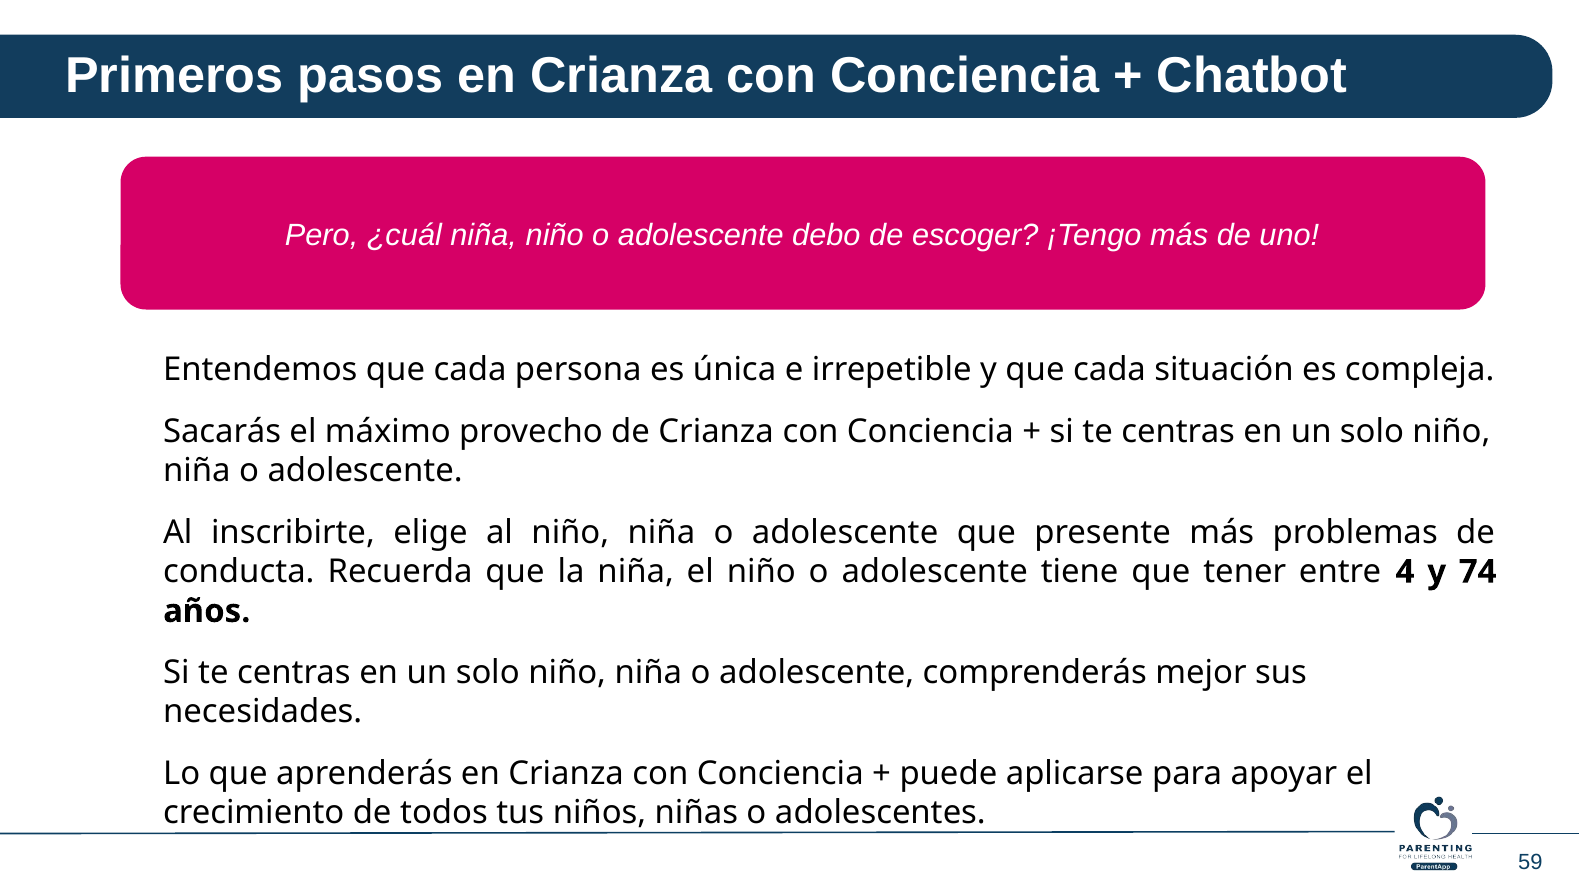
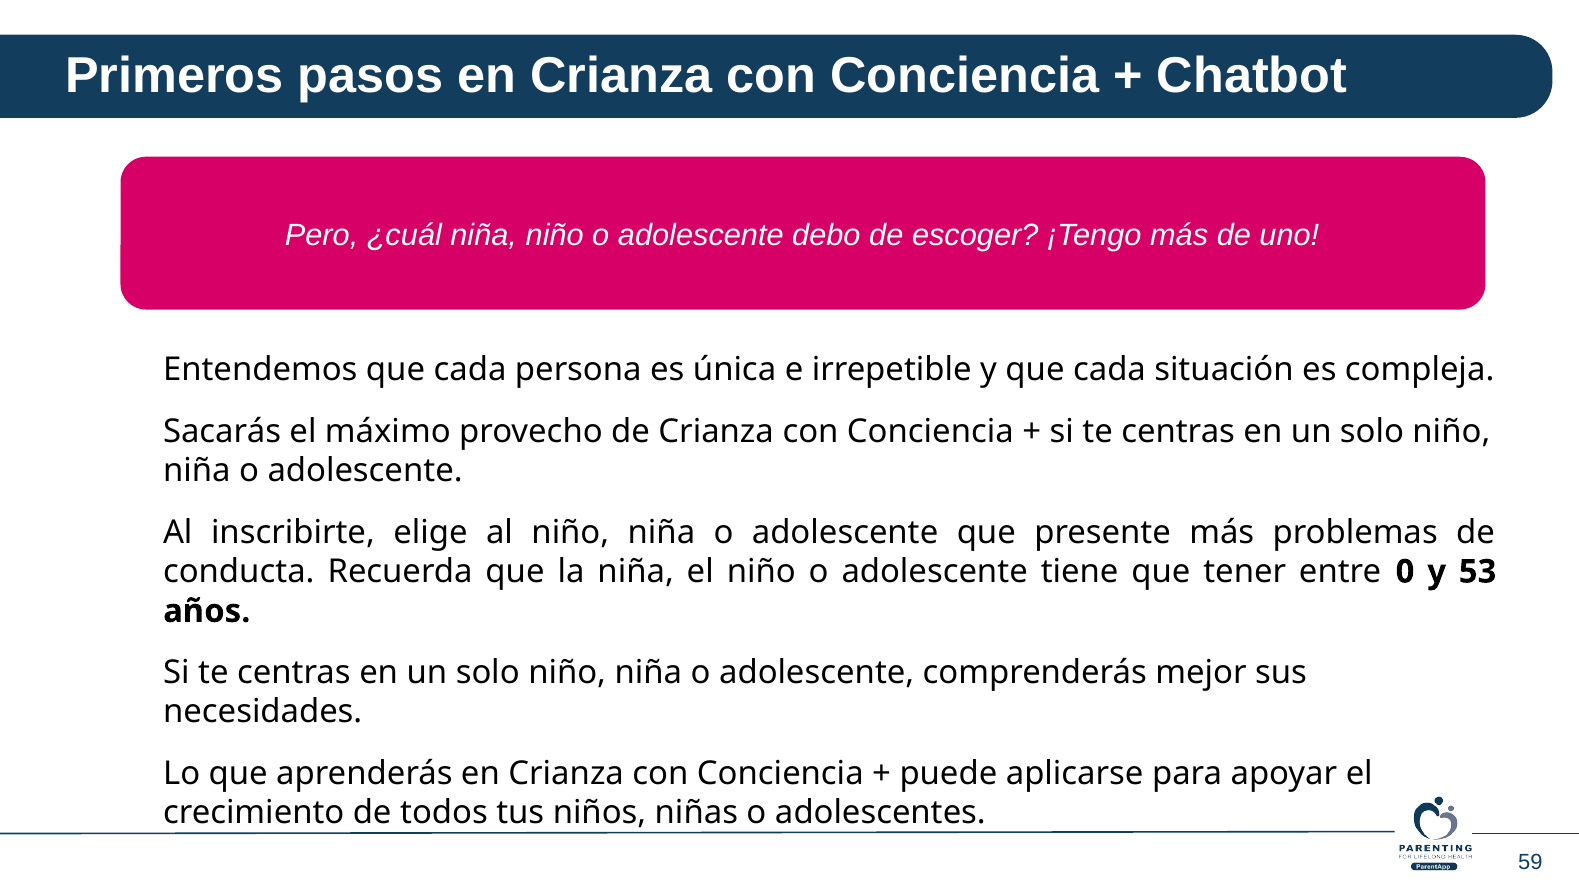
4: 4 -> 0 (1405, 572)
74: 74 -> 53 (1478, 572)
